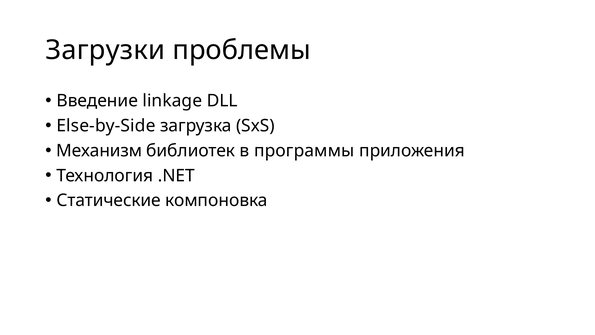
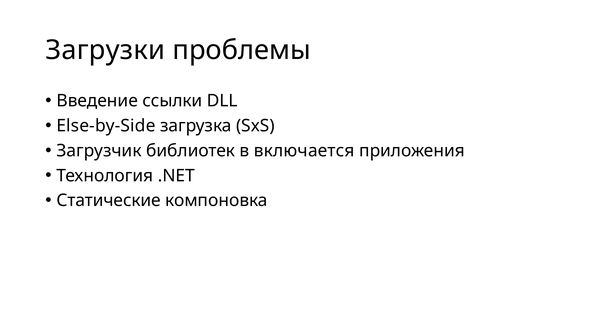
linkage: linkage -> ссылки (172, 101)
Механизм: Механизм -> Загрузчик (99, 150)
программы: программы -> включается (304, 150)
